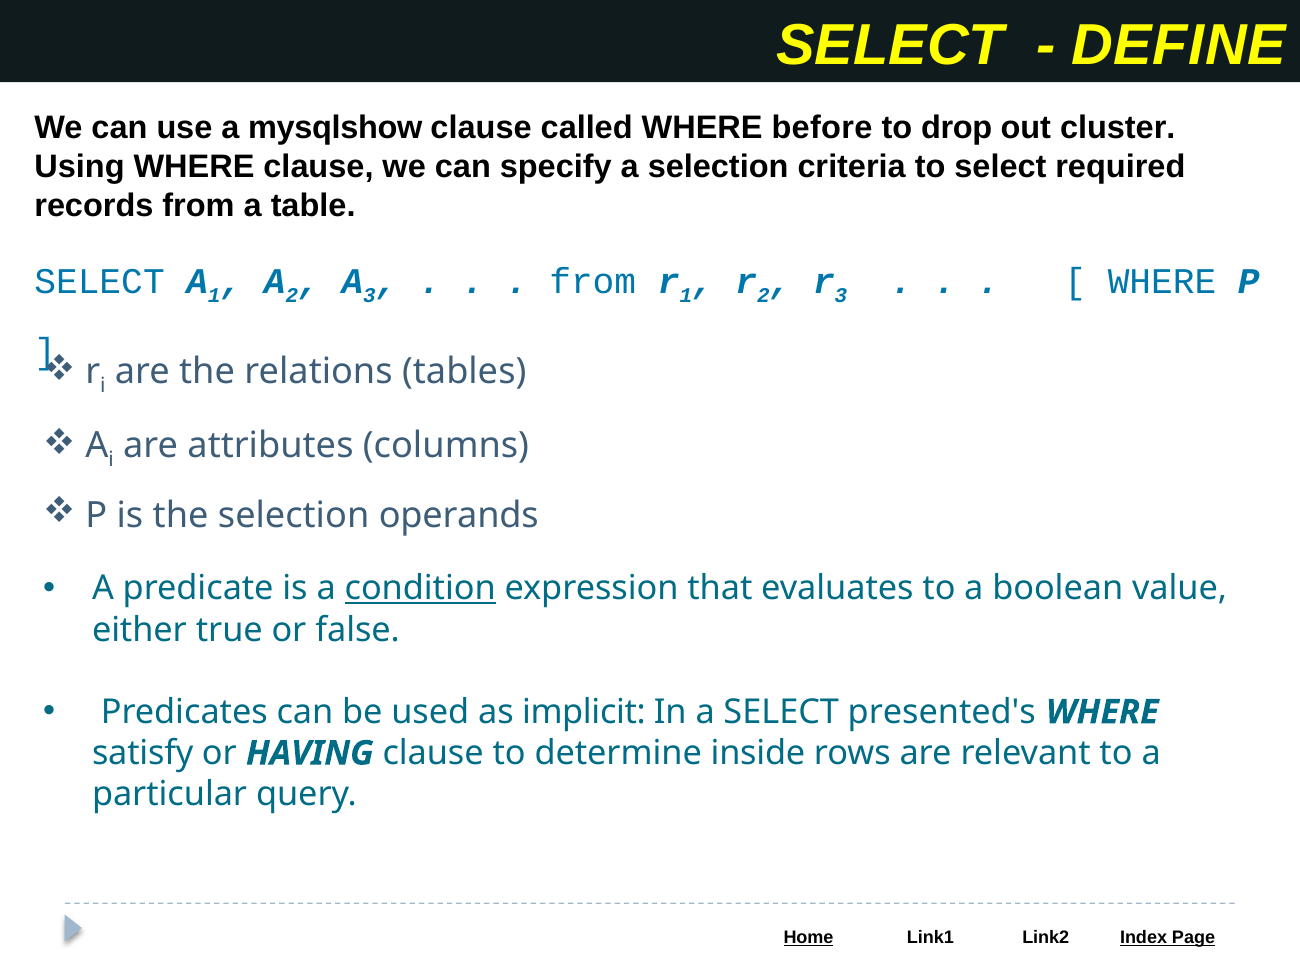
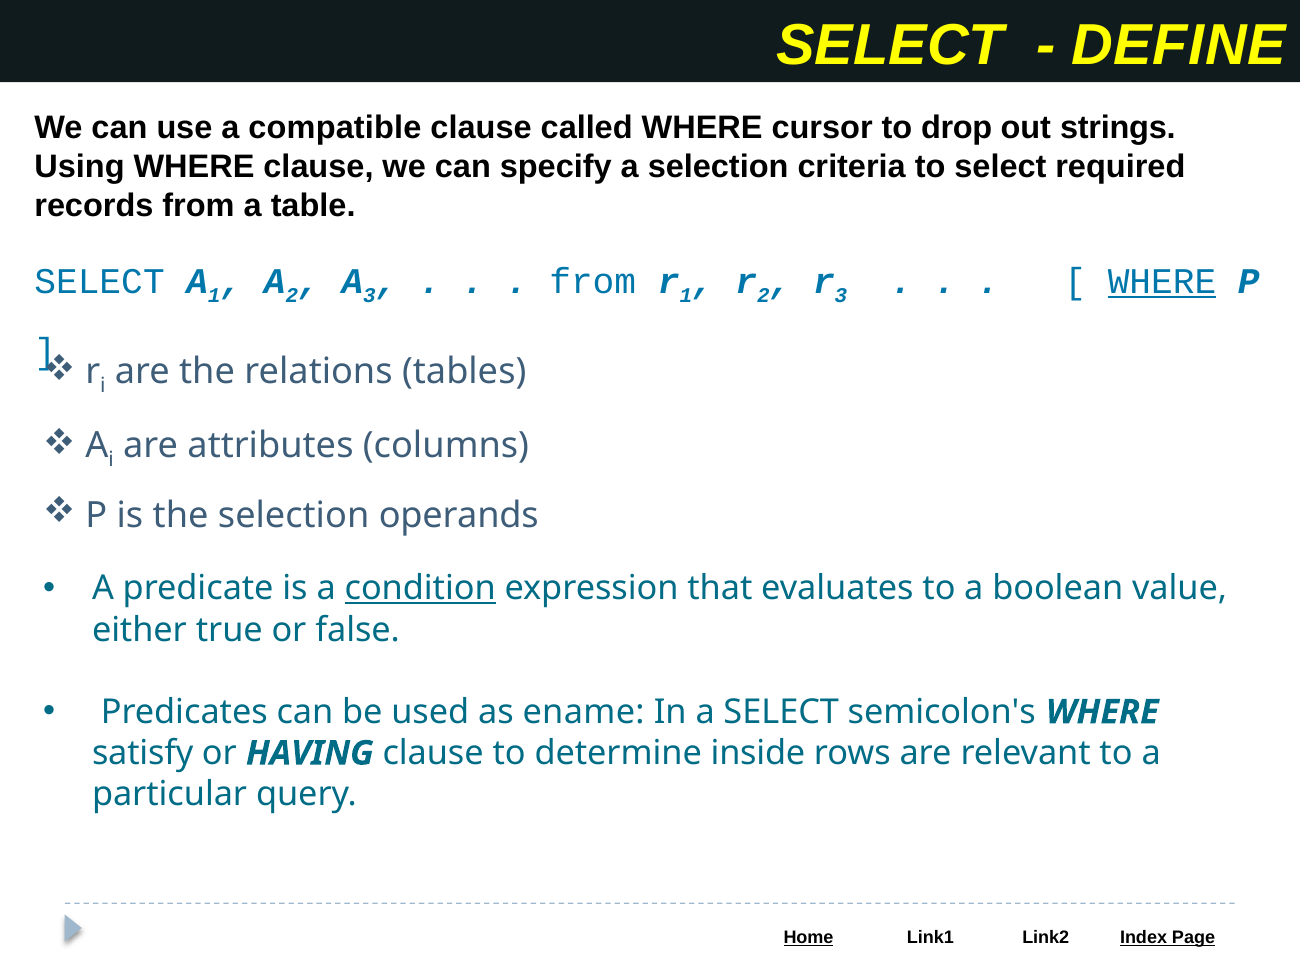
mysqlshow: mysqlshow -> compatible (335, 128)
before: before -> cursor (822, 128)
cluster: cluster -> strings (1118, 128)
WHERE underline: none -> present (1162, 281)
implicit: implicit -> ename (584, 712)
presented's: presented's -> semicolon's (942, 712)
